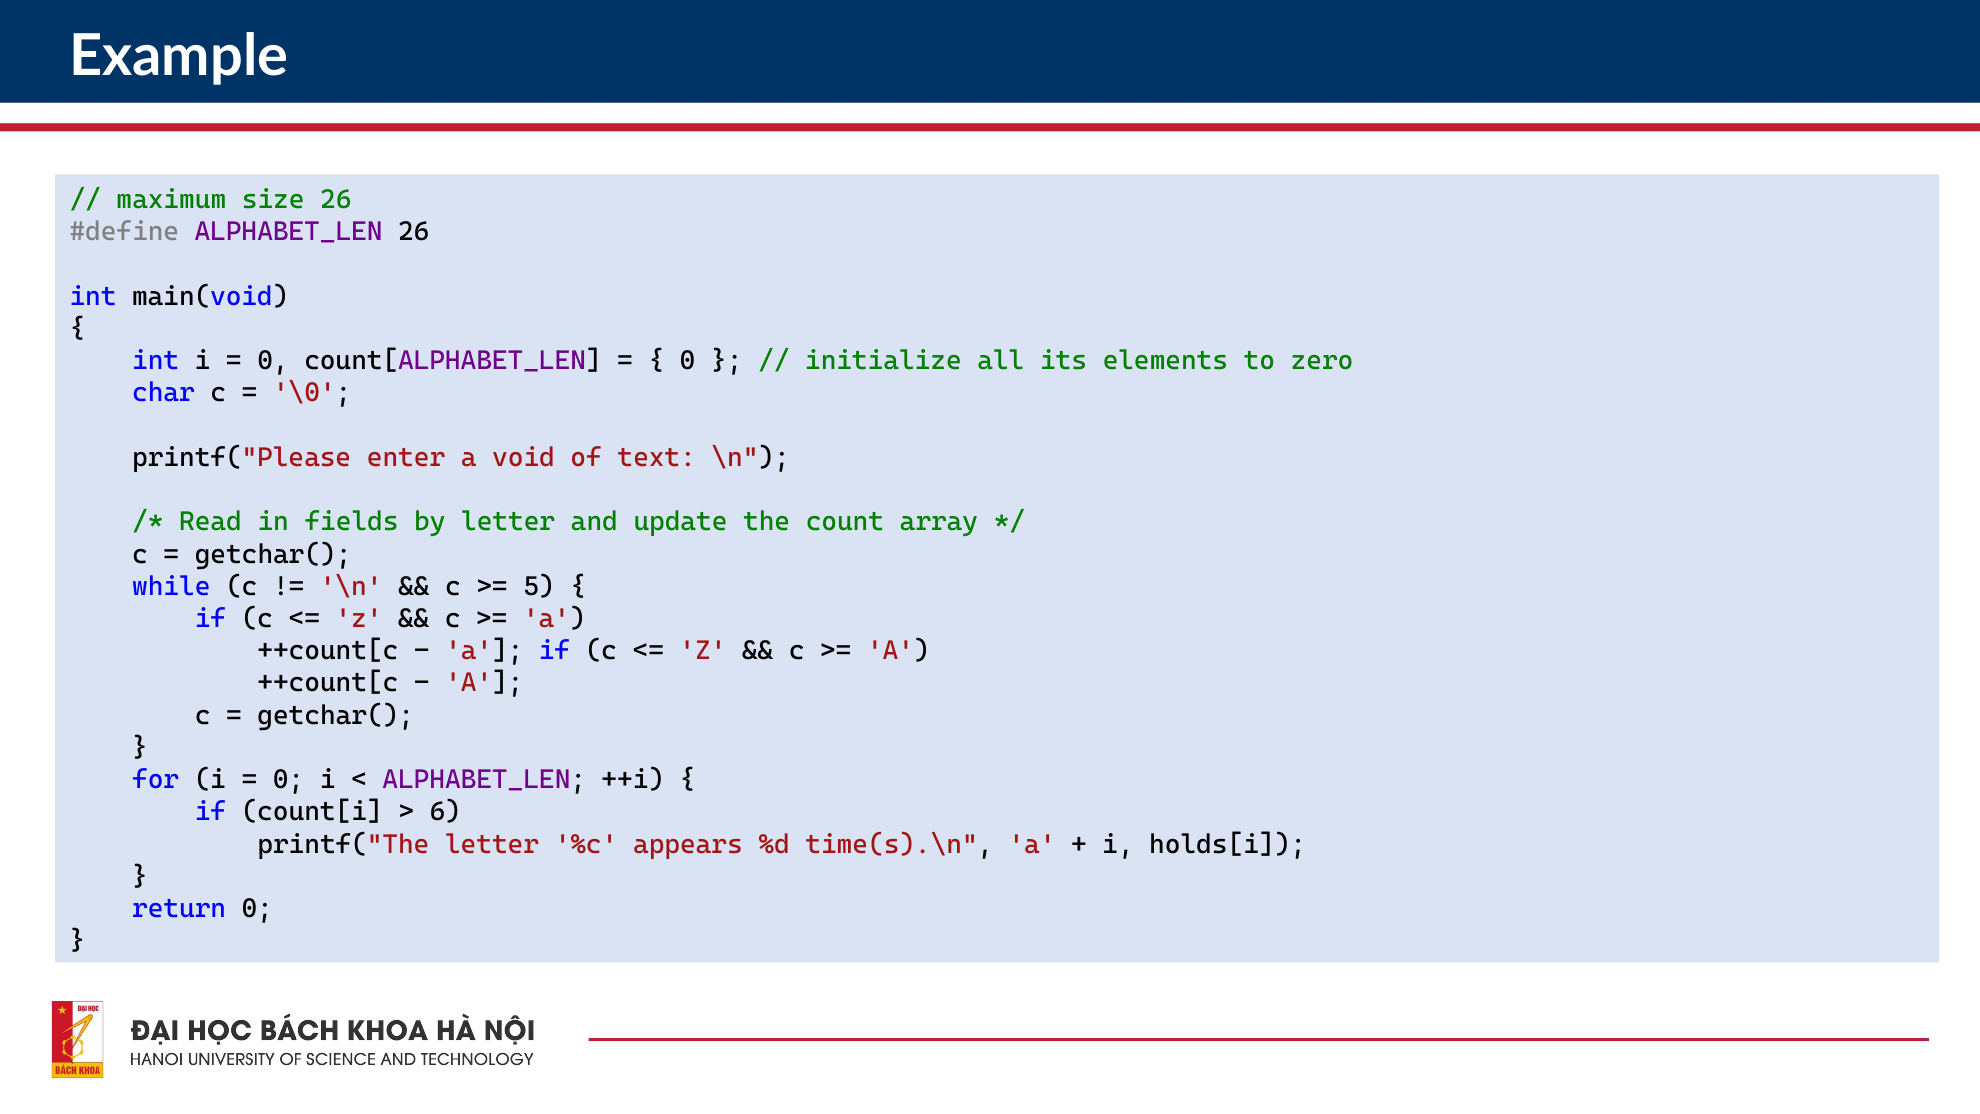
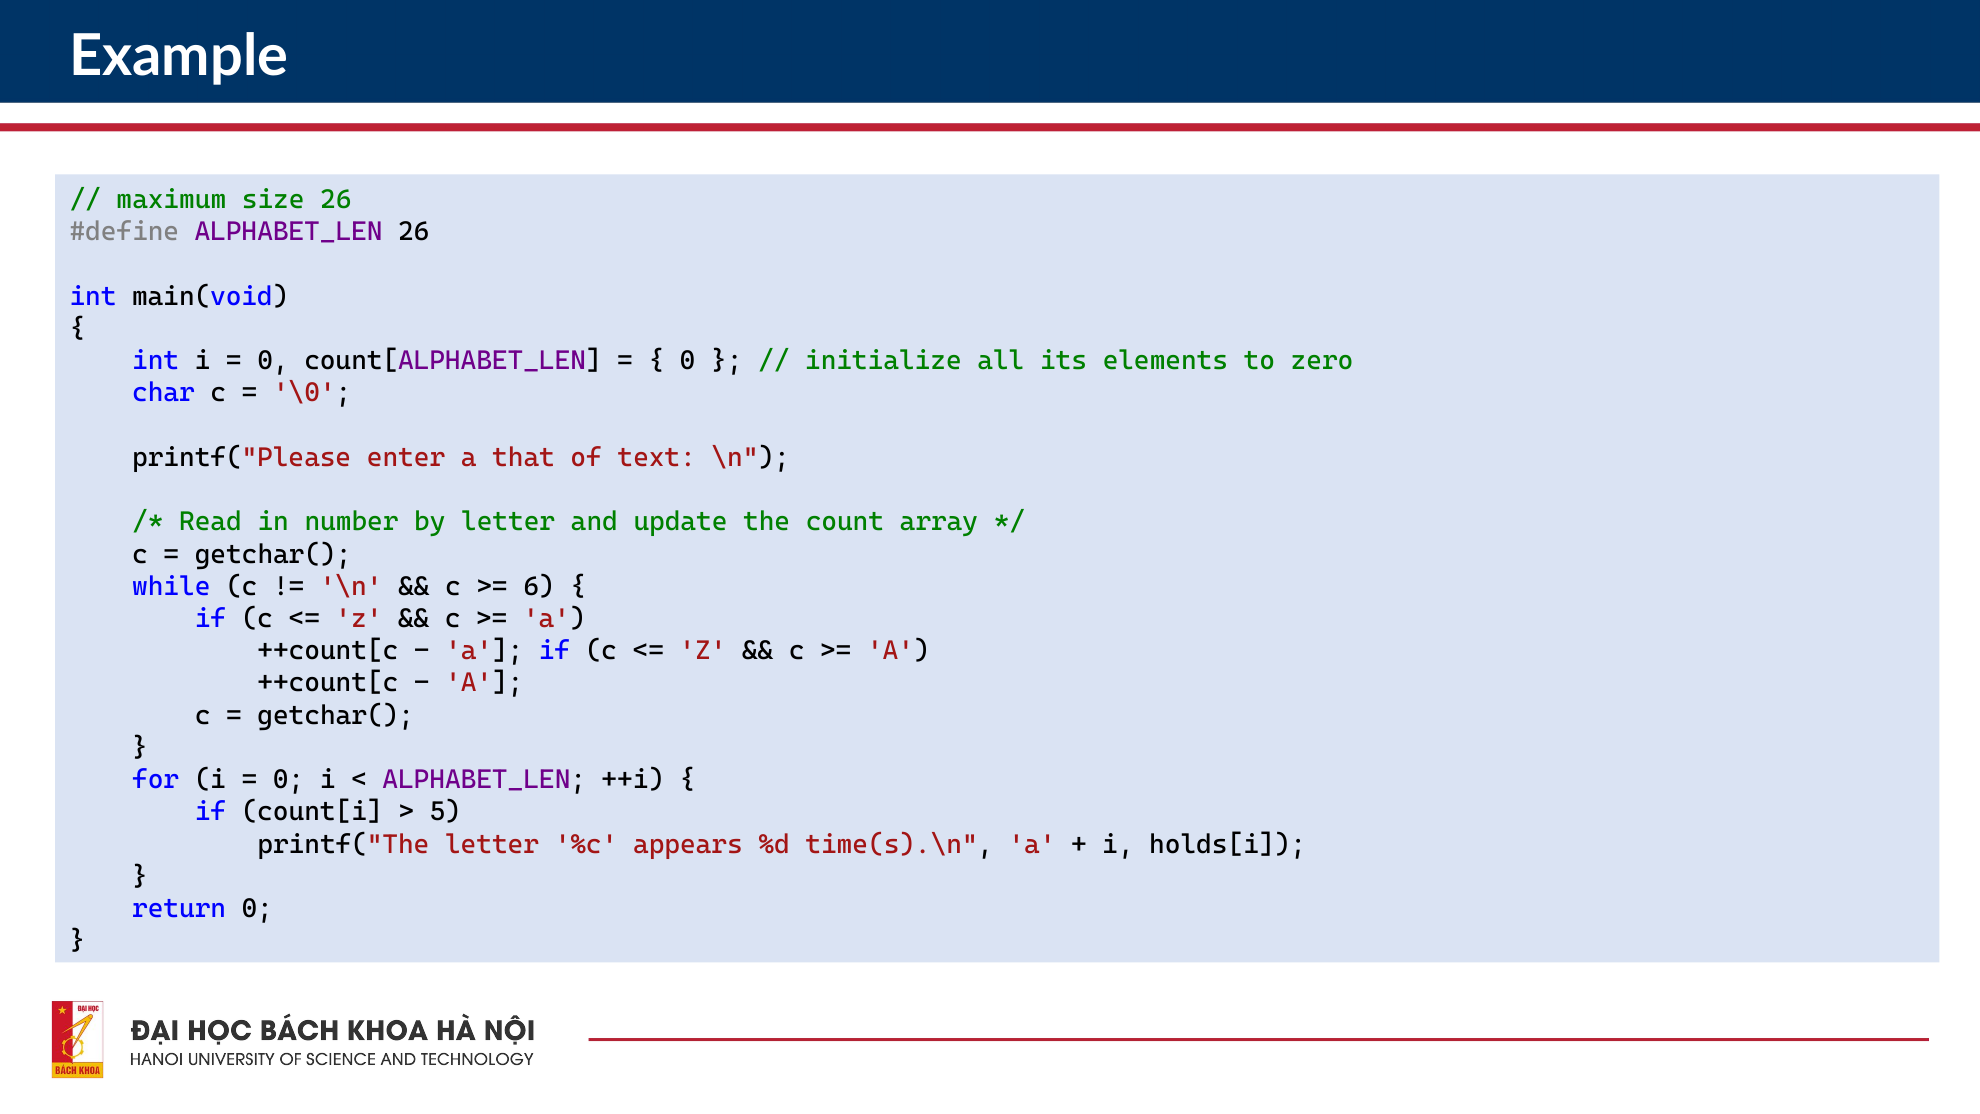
void: void -> that (524, 457)
fields: fields -> number (352, 522)
5: 5 -> 6 (539, 586)
6: 6 -> 5 (445, 812)
